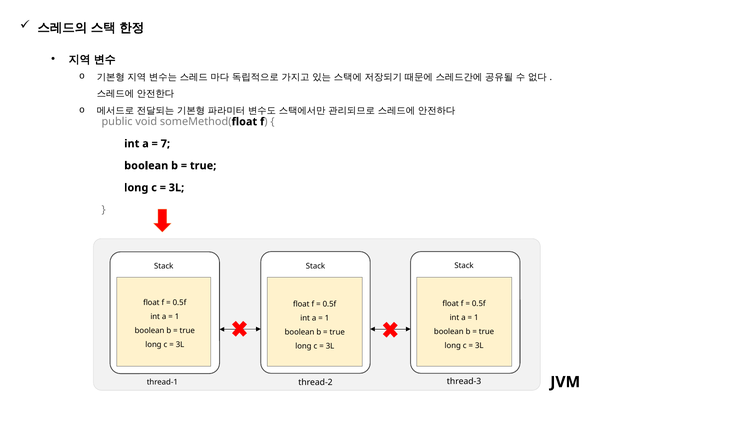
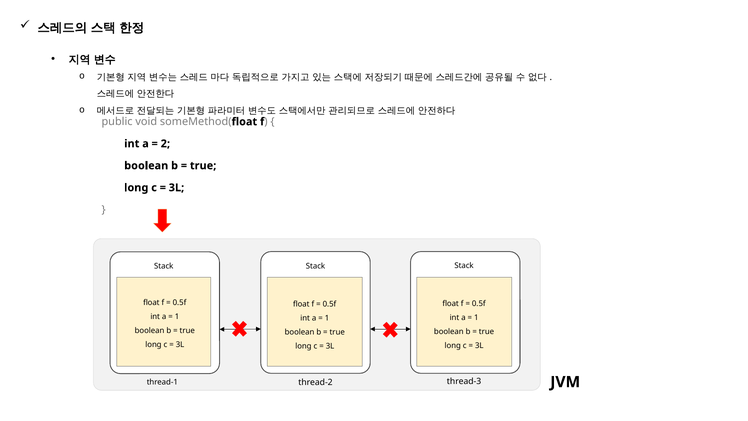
7: 7 -> 2 (165, 144)
